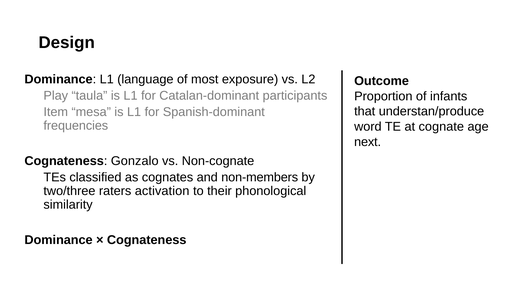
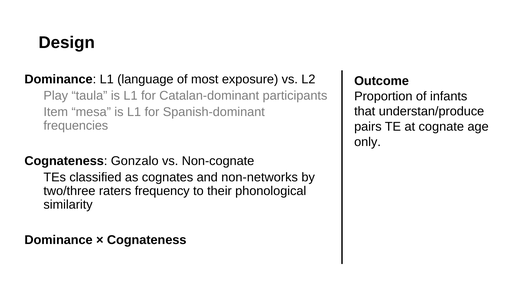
word: word -> pairs (368, 126)
next: next -> only (368, 142)
non-members: non-members -> non-networks (260, 177)
activation: activation -> frequency (162, 191)
